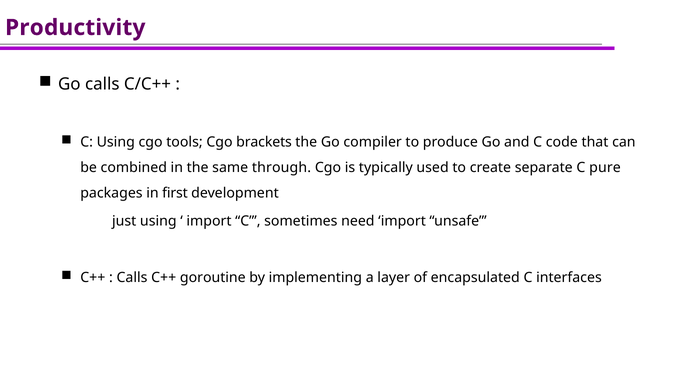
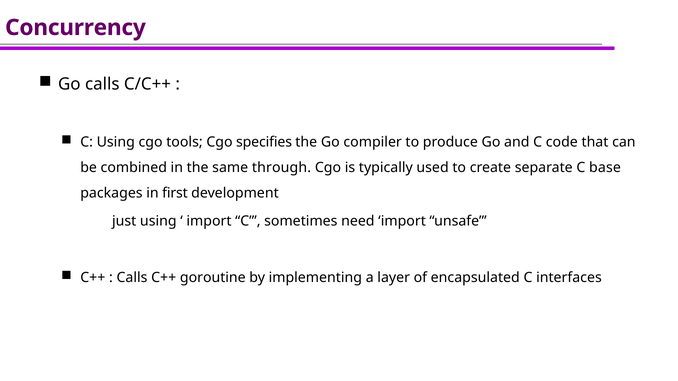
Productivity: Productivity -> Concurrency (75, 28)
brackets: brackets -> specifies (264, 142)
pure: pure -> base (605, 168)
